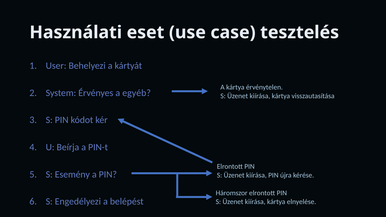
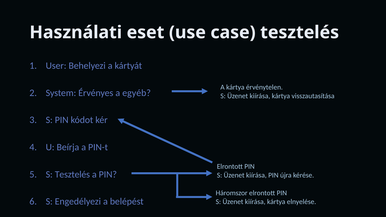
S Esemény: Esemény -> Tesztelés (72, 174)
